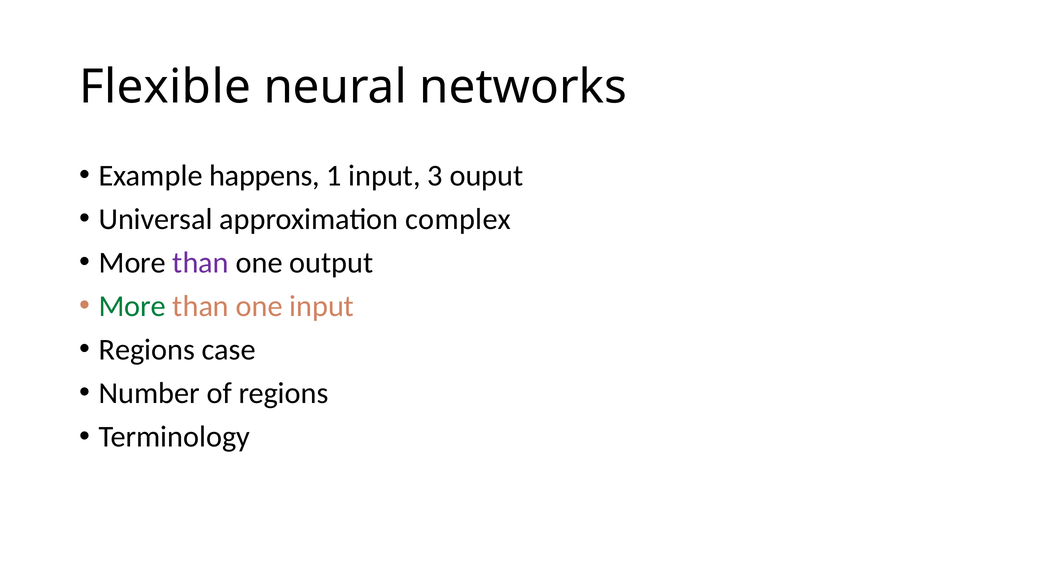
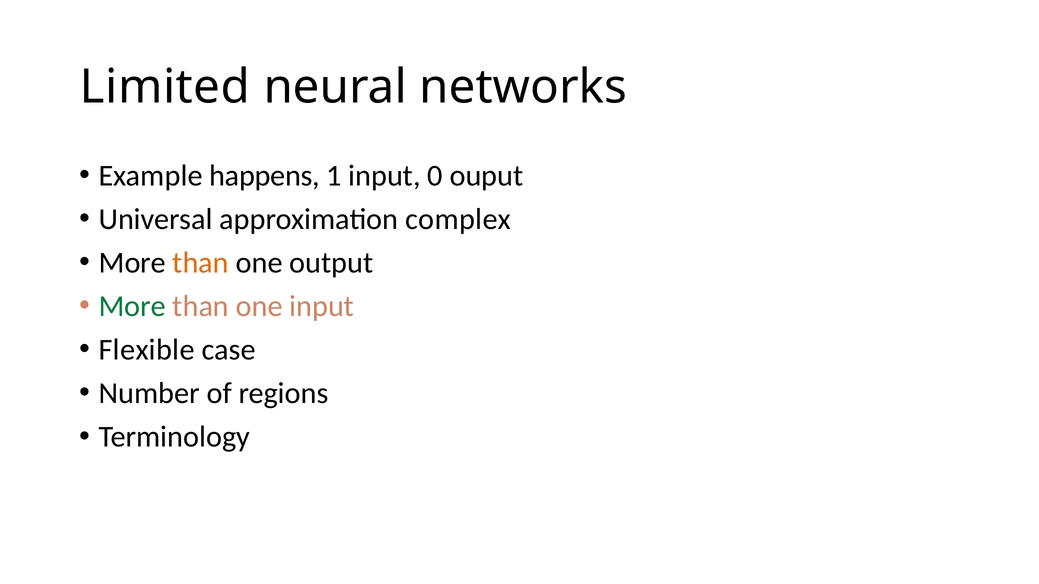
Flexible: Flexible -> Limited (165, 87)
3: 3 -> 0 (435, 176)
than colour: purple -> orange (201, 263)
Regions: Regions -> Flexible (147, 350)
